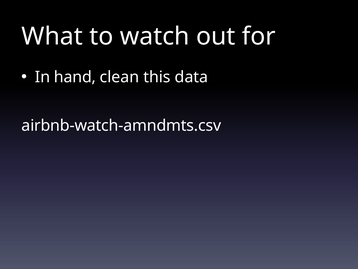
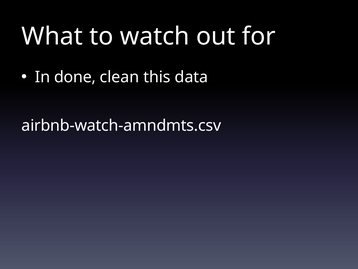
hand: hand -> done (75, 77)
